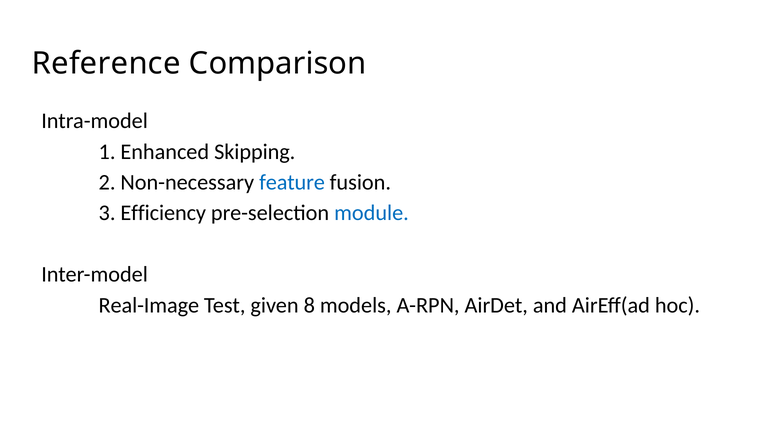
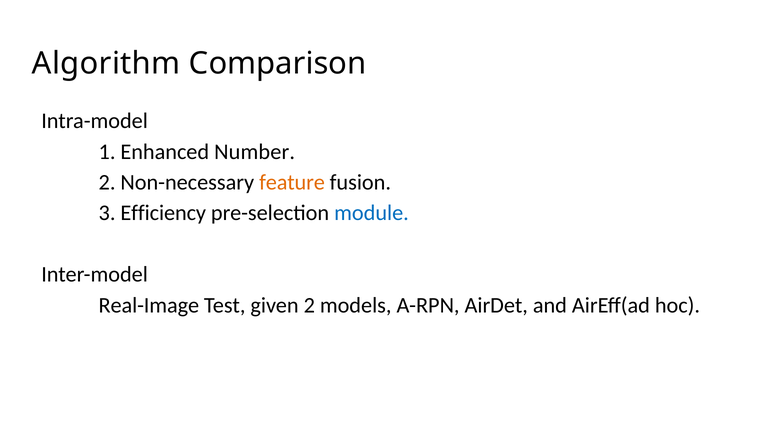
Reference: Reference -> Algorithm (106, 64)
Skipping: Skipping -> Number (255, 152)
feature colour: blue -> orange (292, 182)
given 8: 8 -> 2 (309, 305)
